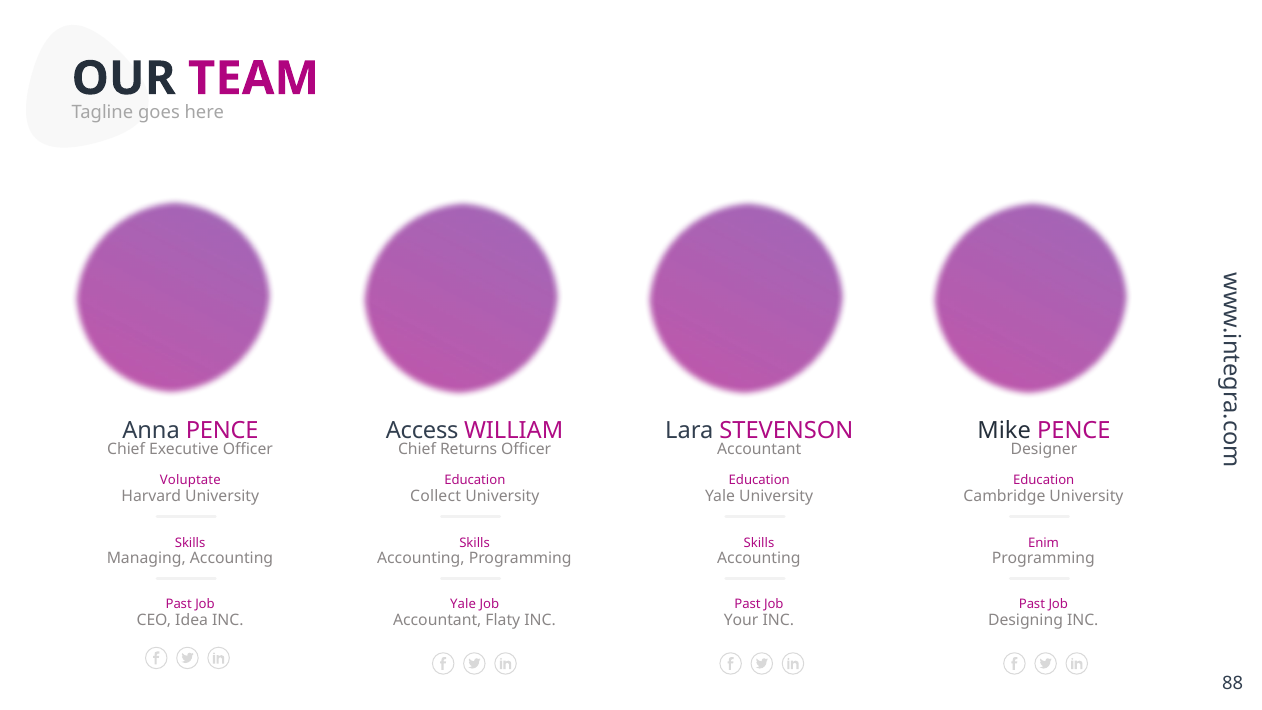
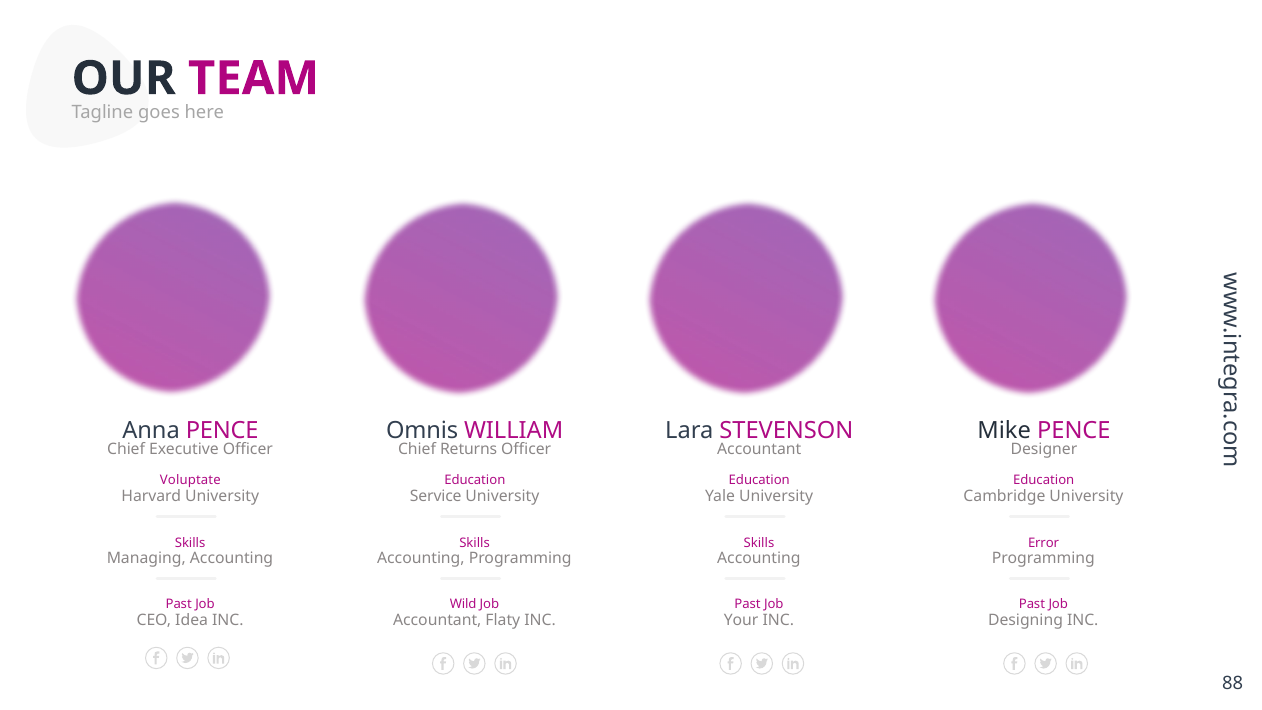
Access: Access -> Omnis (422, 431)
Collect: Collect -> Service (436, 496)
Enim: Enim -> Error (1044, 543)
Yale: Yale -> Wild (463, 604)
